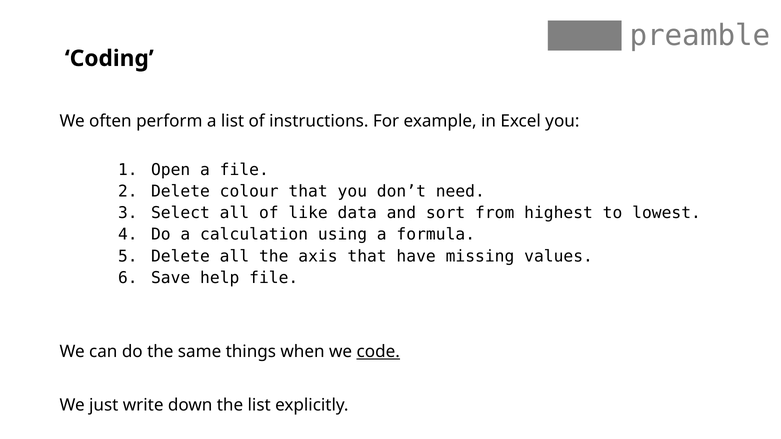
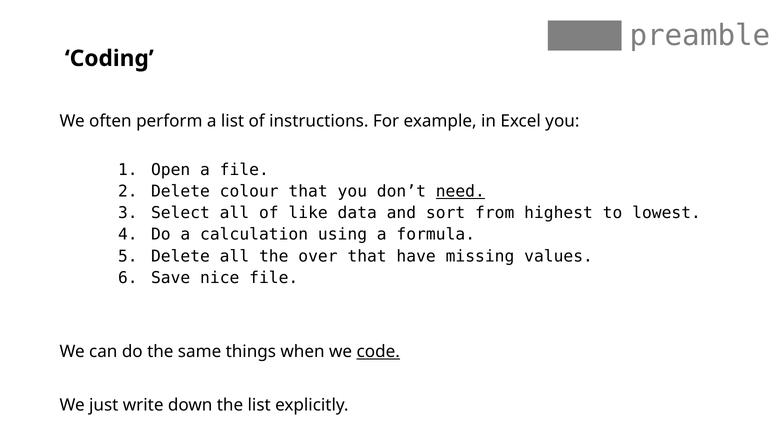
need underline: none -> present (460, 192)
axis: axis -> over (318, 256)
help: help -> nice (220, 278)
